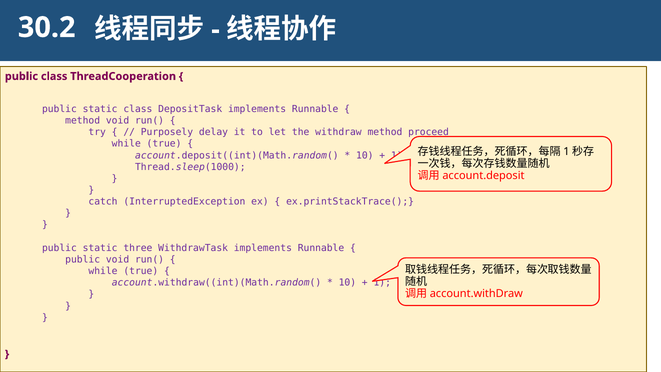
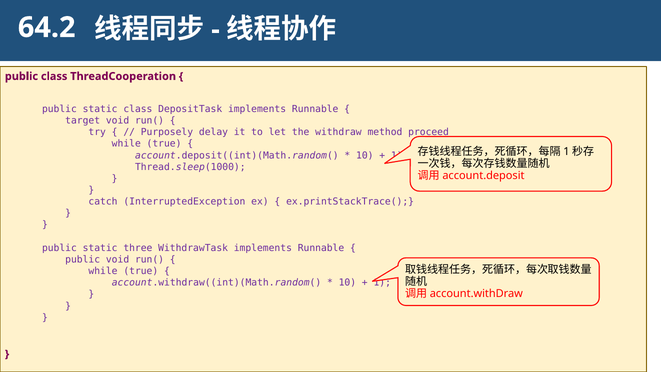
30.2: 30.2 -> 64.2 (47, 27)
method: method -> target (83, 121)
